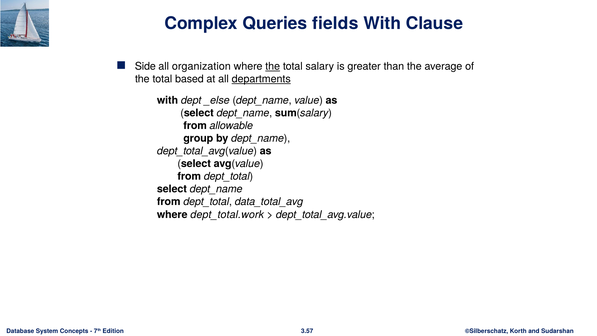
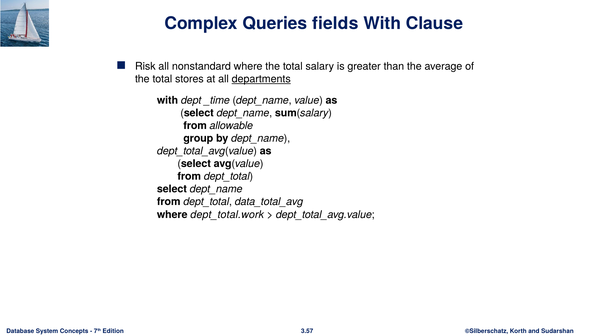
Side: Side -> Risk (145, 66)
organization: organization -> nonstandard (201, 66)
the underline: present -> none (273, 66)
based: based -> stores (189, 79)
_else: _else -> _time (217, 100)
